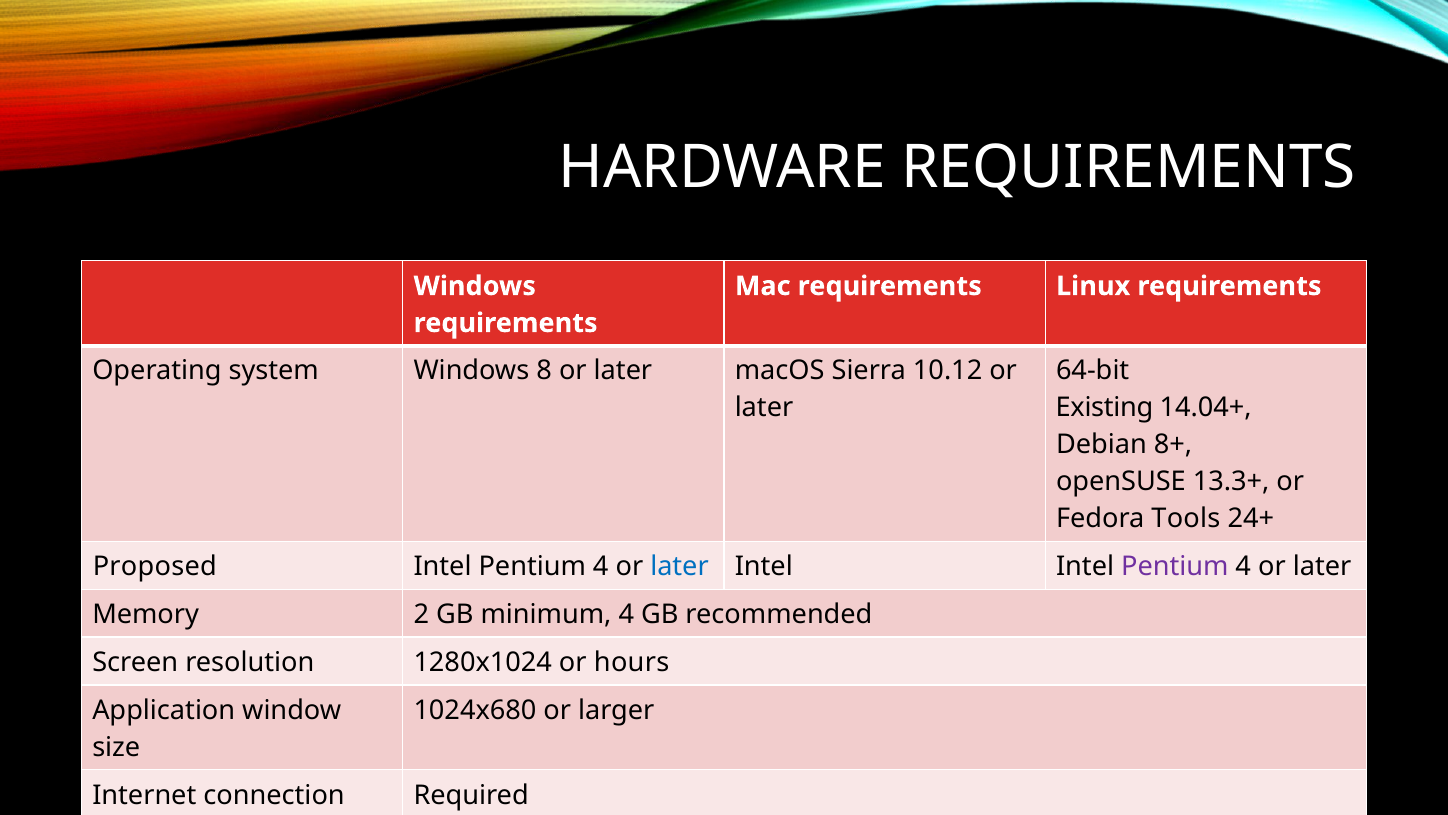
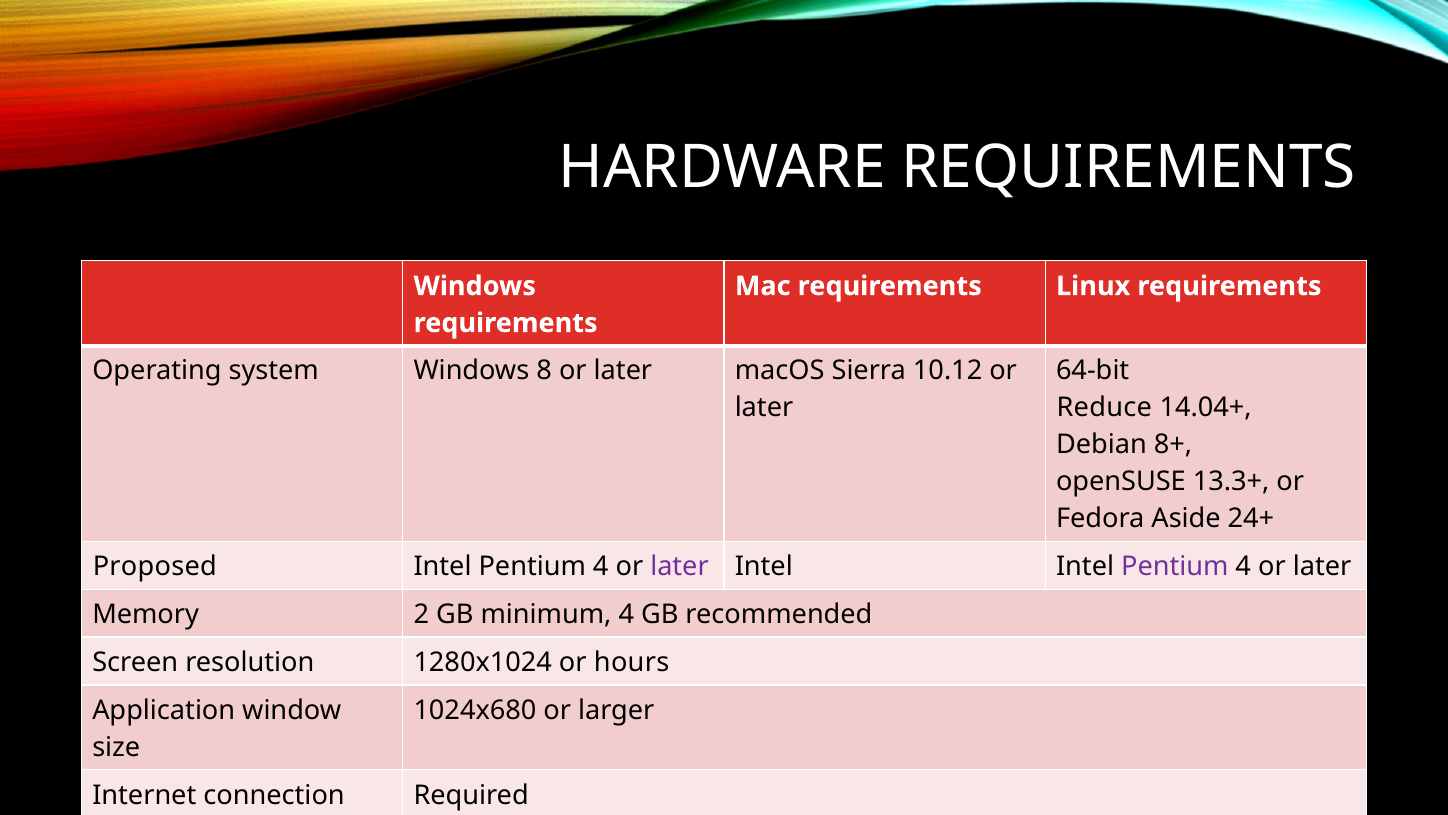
Existing: Existing -> Reduce (1104, 408)
Tools: Tools -> Aside (1186, 519)
later colour: blue -> purple (680, 566)
